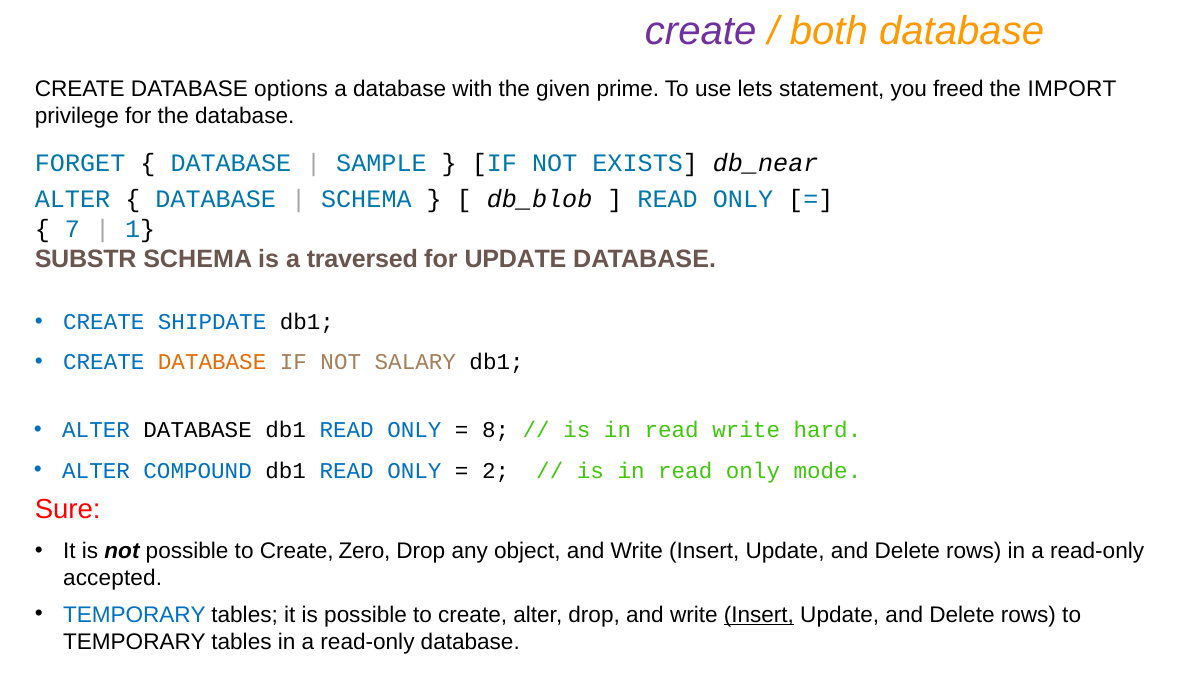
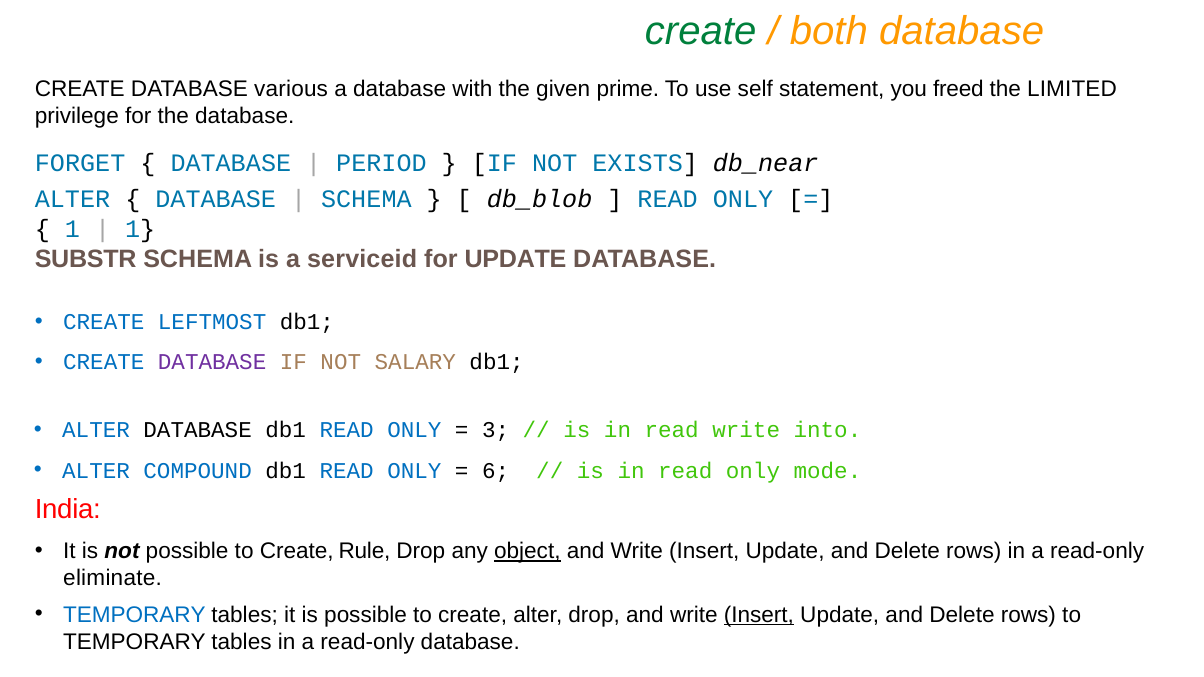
create colour: purple -> green (701, 31)
options: options -> various (291, 89)
lets: lets -> self (755, 89)
IMPORT: IMPORT -> LIMITED (1072, 89)
SAMPLE: SAMPLE -> PERIOD (381, 163)
7: 7 -> 1 (73, 229)
traversed: traversed -> serviceid (362, 259)
SHIPDATE: SHIPDATE -> LEFTMOST (212, 322)
DATABASE colour: orange -> purple (212, 363)
8: 8 -> 3 (496, 430)
hard: hard -> into (827, 430)
2: 2 -> 6 (496, 471)
Sure: Sure -> India (68, 510)
Zero: Zero -> Rule (364, 552)
object underline: none -> present (527, 552)
accepted: accepted -> eliminate (113, 579)
